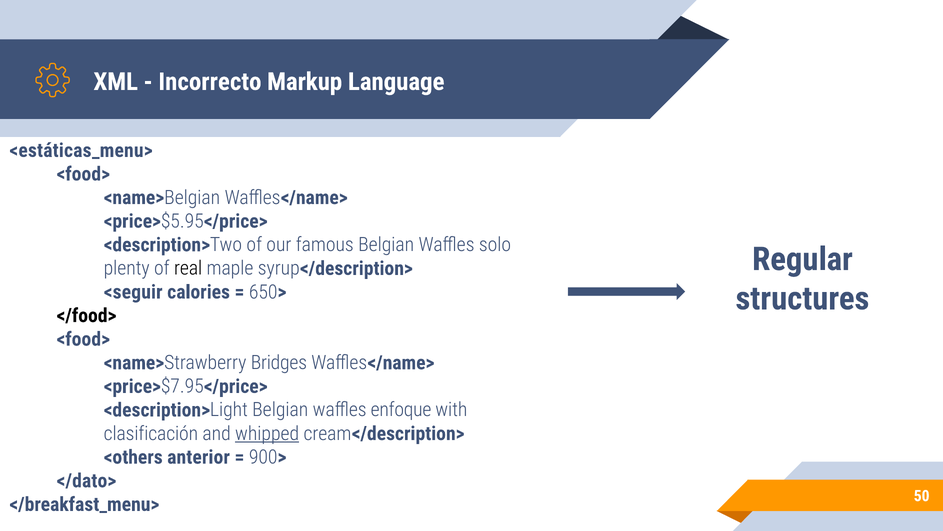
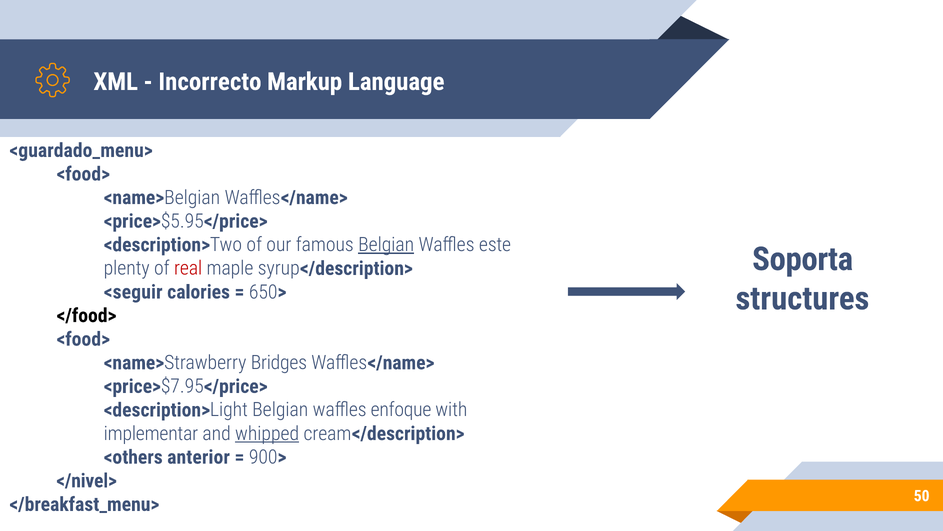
<estáticas_menu>: <estáticas_menu> -> <guardado_menu> (81, 150)
Belgian underline: none -> present (386, 245)
solo: solo -> este (495, 245)
Regular: Regular -> Soporta (803, 259)
real colour: black -> red (188, 268)
clasificación: clasificación -> implementar (151, 433)
</dato>: </dato> -> </nivel> (87, 480)
